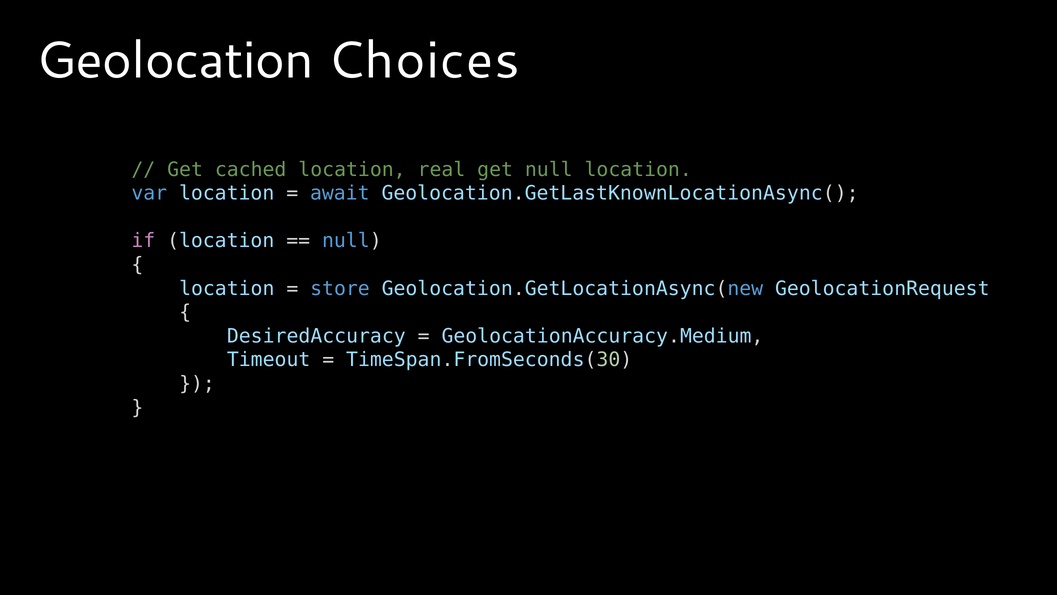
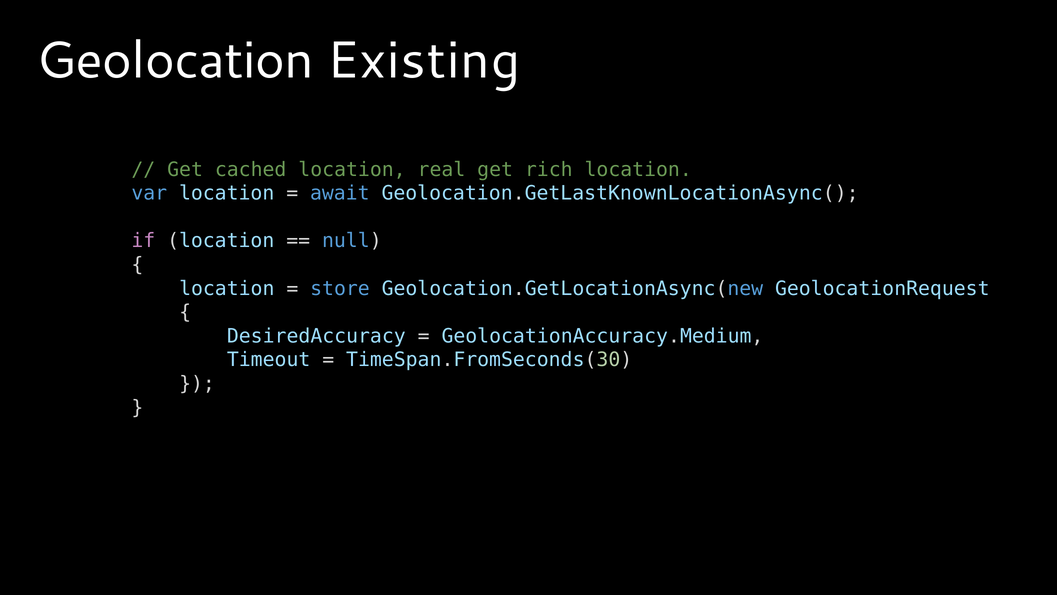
Choices: Choices -> Existing (424, 61)
get null: null -> rich (549, 169)
